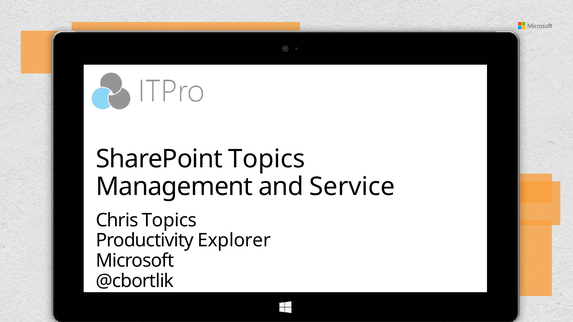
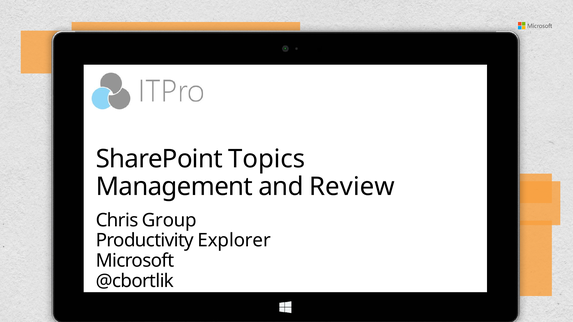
Service: Service -> Review (352, 187)
Chris Topics: Topics -> Group (169, 220)
